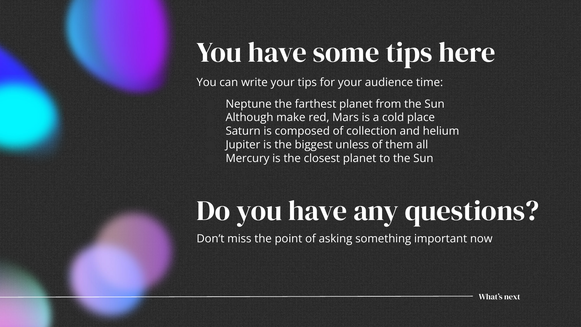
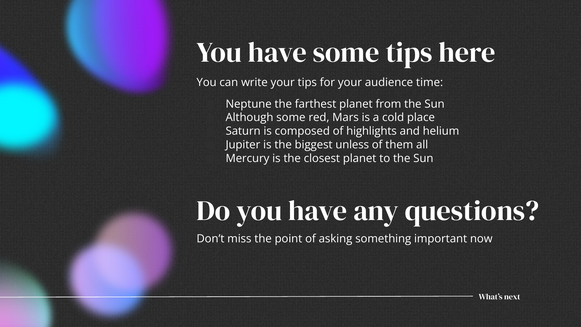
Although make: make -> some (291, 118)
collection: collection -> highlights (372, 131)
